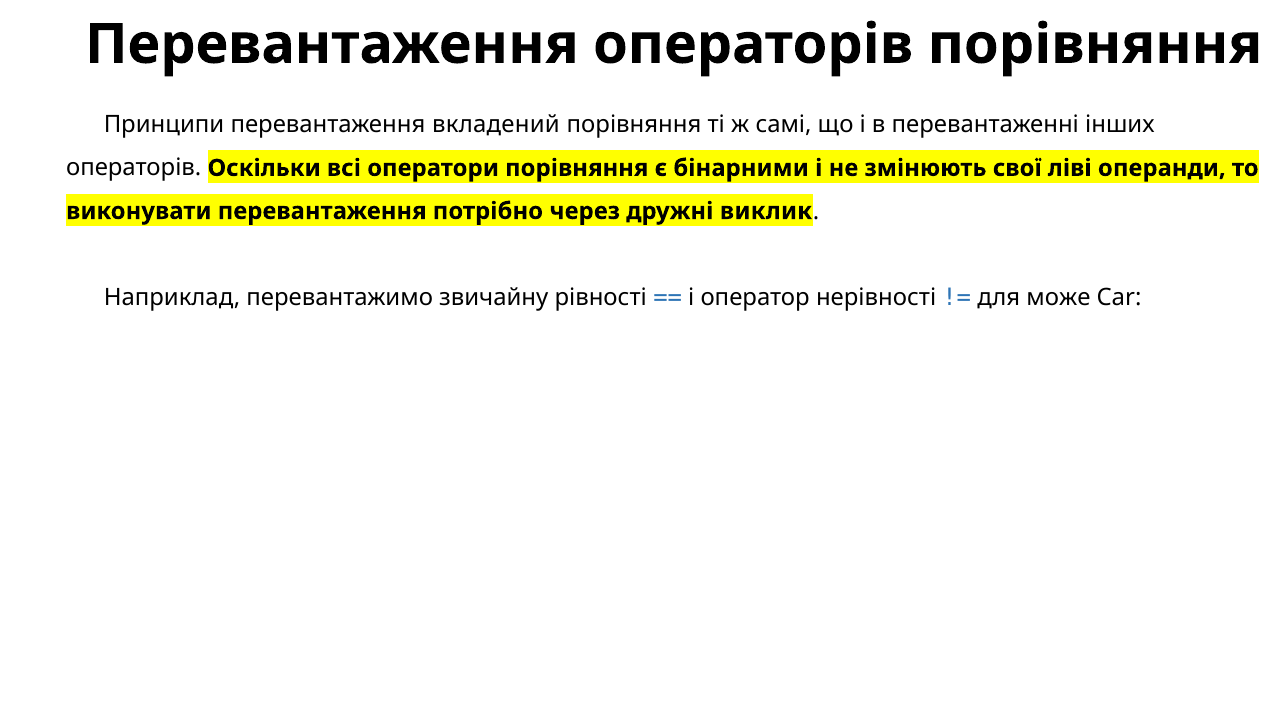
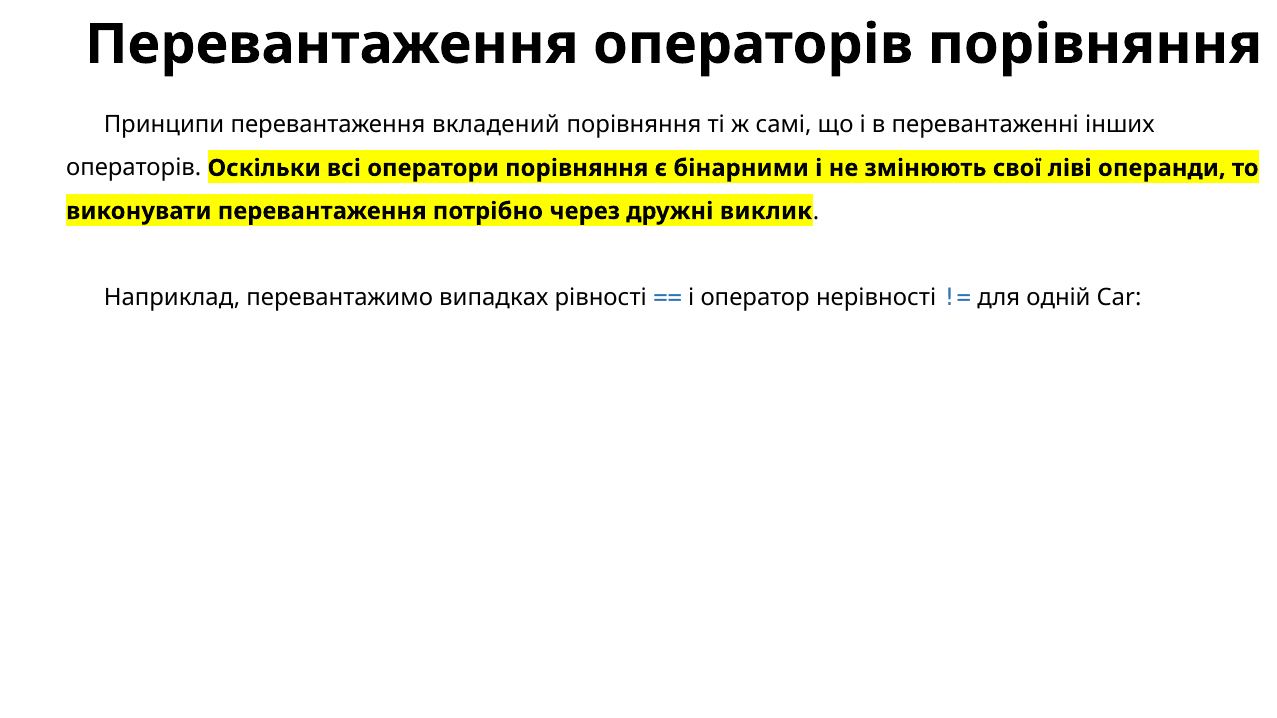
звичайну: звичайну -> випадках (494, 297)
може: може -> одній (1059, 297)
